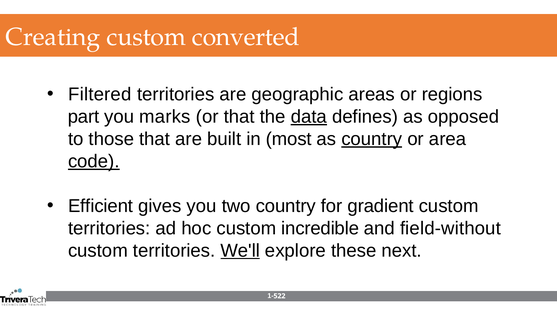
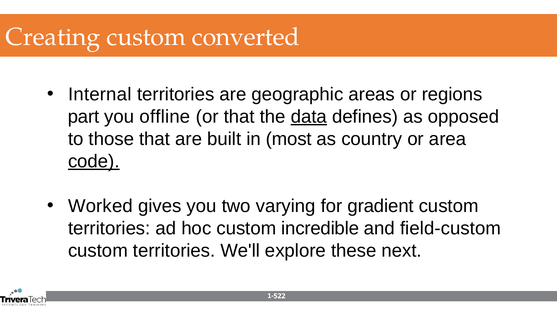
Filtered: Filtered -> Internal (100, 94)
marks: marks -> offline (165, 116)
country underline: present -> none (372, 139)
Efficient: Efficient -> Worked (100, 205)
two country: country -> varying (286, 205)
field-without: field-without -> field-custom (451, 228)
We'll underline: present -> none (240, 250)
